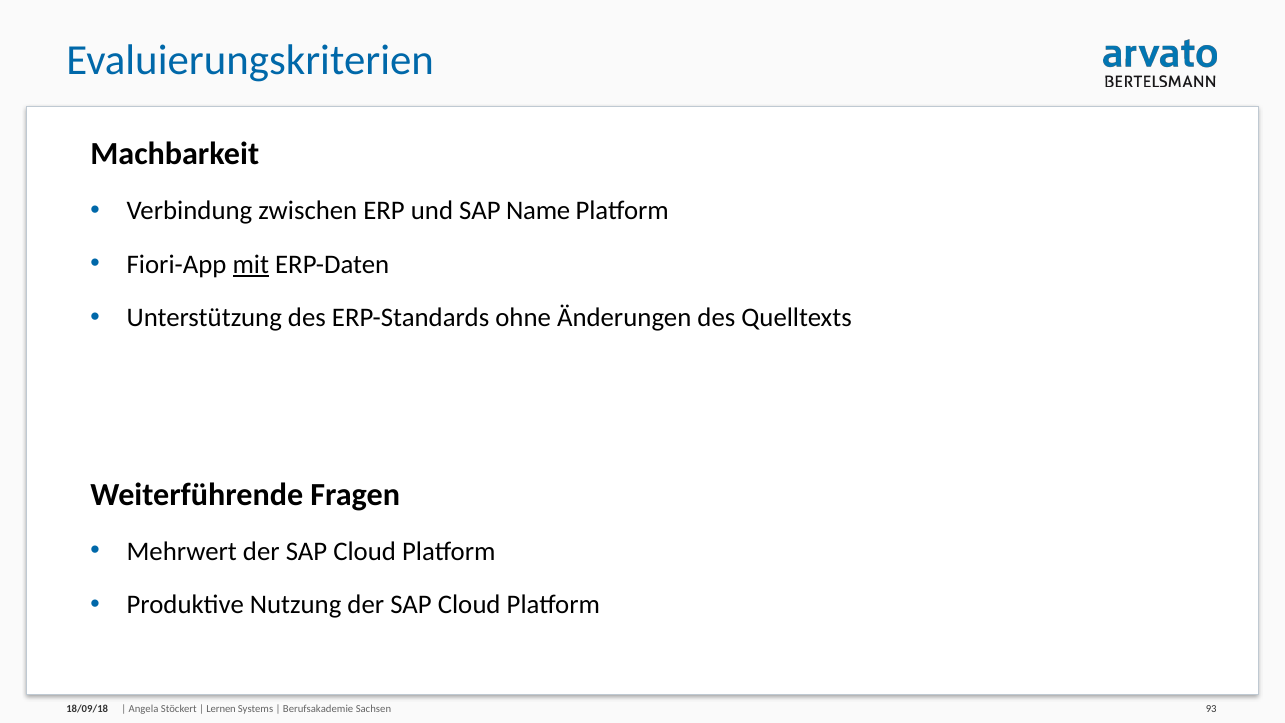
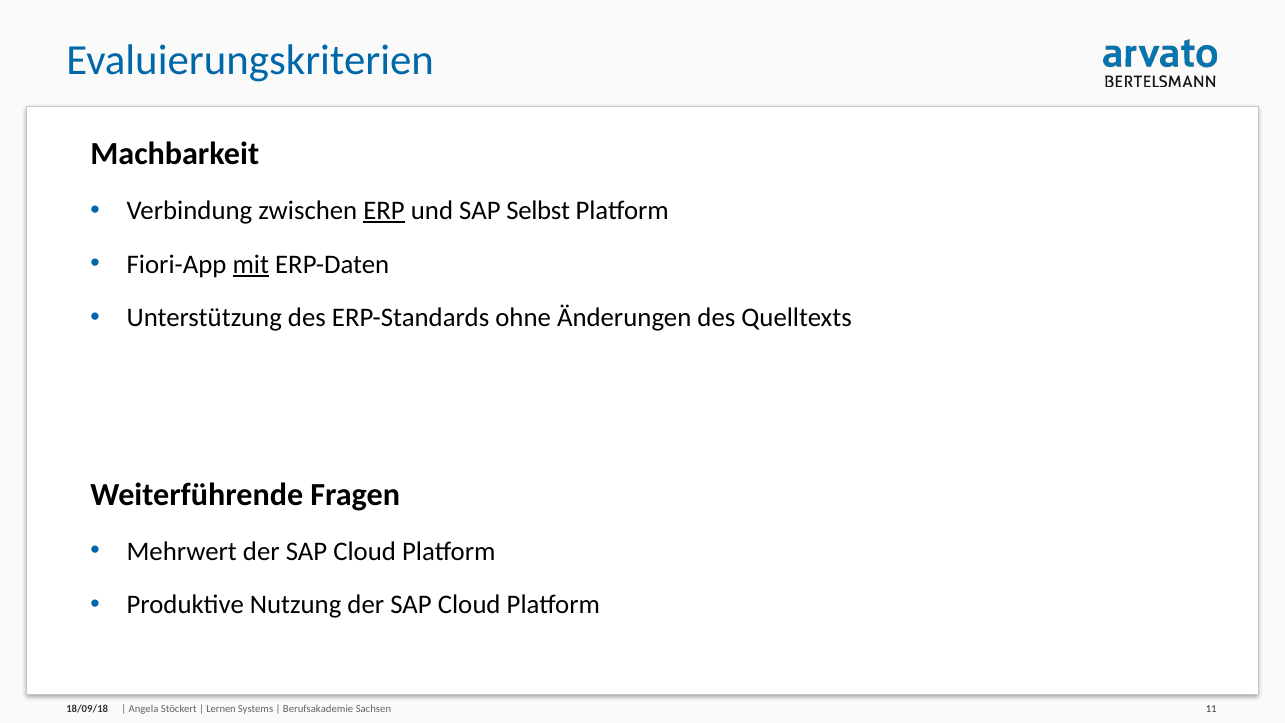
ERP underline: none -> present (384, 211)
Name: Name -> Selbst (538, 211)
93: 93 -> 11 (1211, 709)
